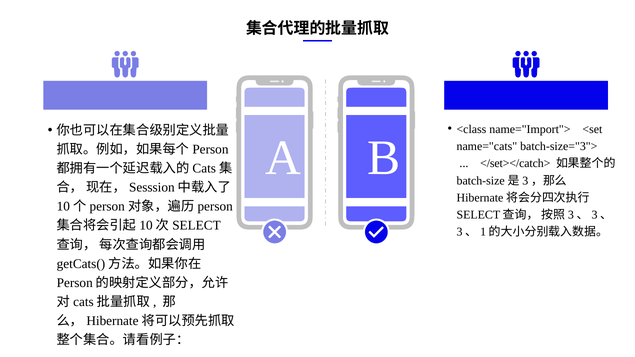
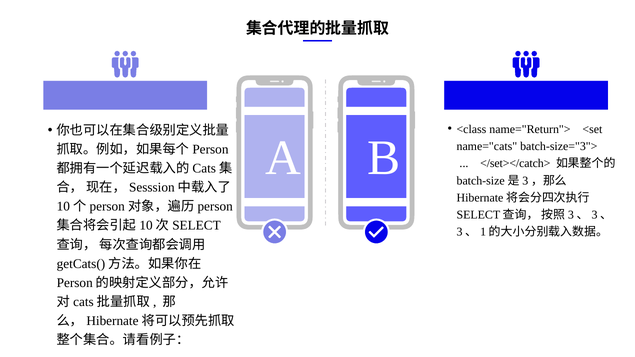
name="Import">: name="Import"> -> name="Return"> (530, 129)
